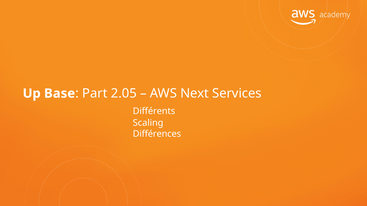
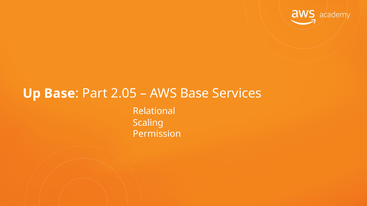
AWS Next: Next -> Base (195, 94)
Différents: Différents -> Relational (154, 111)
Différences: Différences -> Permission (157, 134)
